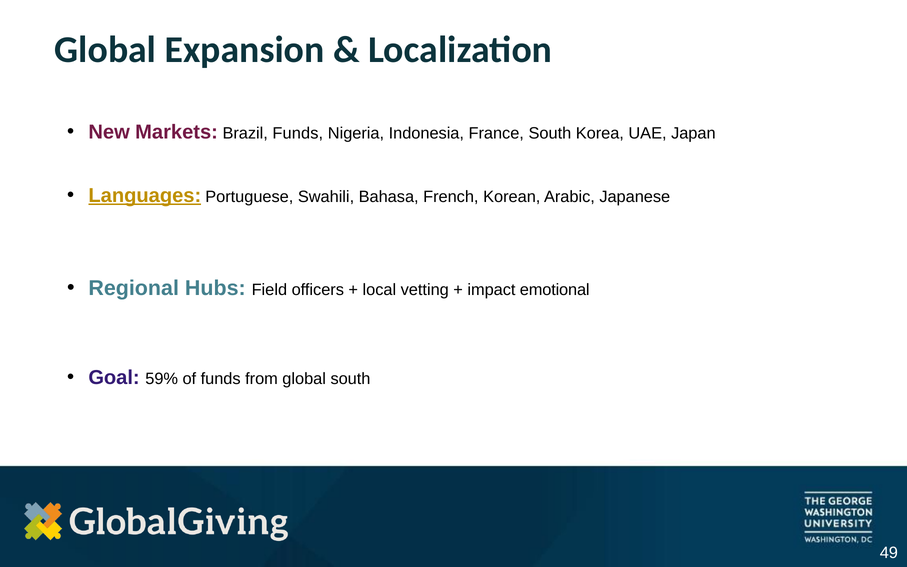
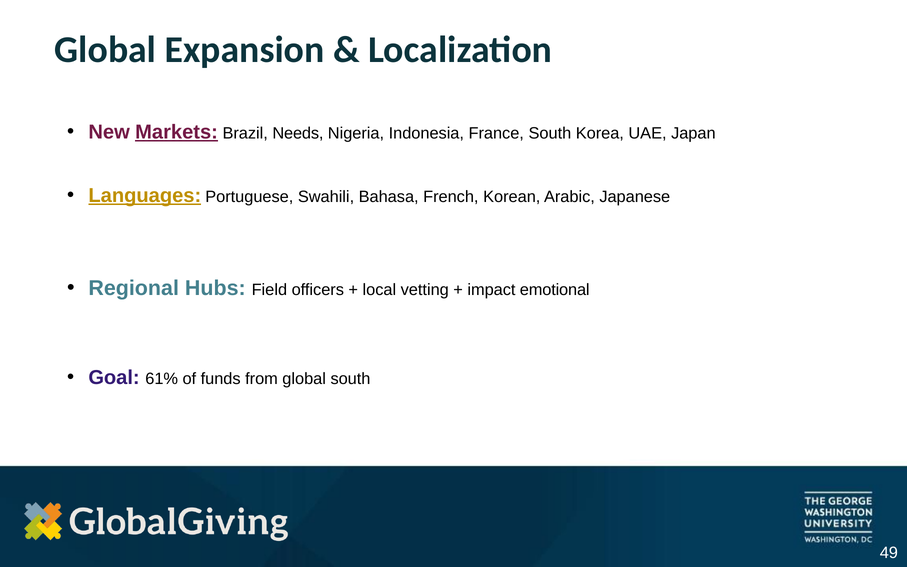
Markets underline: none -> present (177, 132)
Brazil Funds: Funds -> Needs (298, 133)
59%: 59% -> 61% (162, 379)
